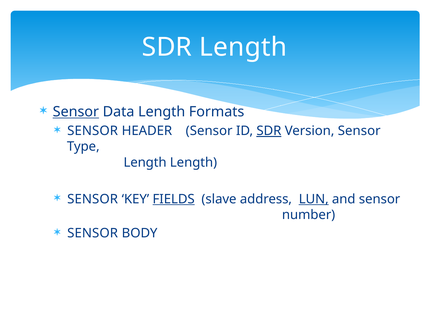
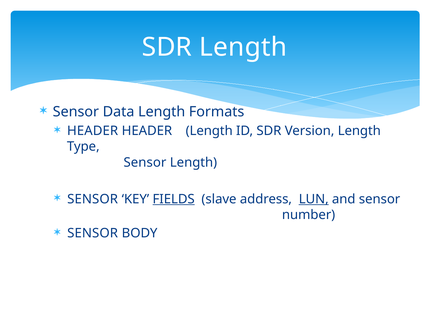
Sensor underline: present -> none (76, 112)
SENSOR: SENSOR -> HEADER (93, 131)
HEADER Sensor: Sensor -> Length (209, 131)
SDR underline: present -> none (269, 131)
Version Sensor: Sensor -> Length (359, 131)
Length: Length -> Sensor (145, 163)
